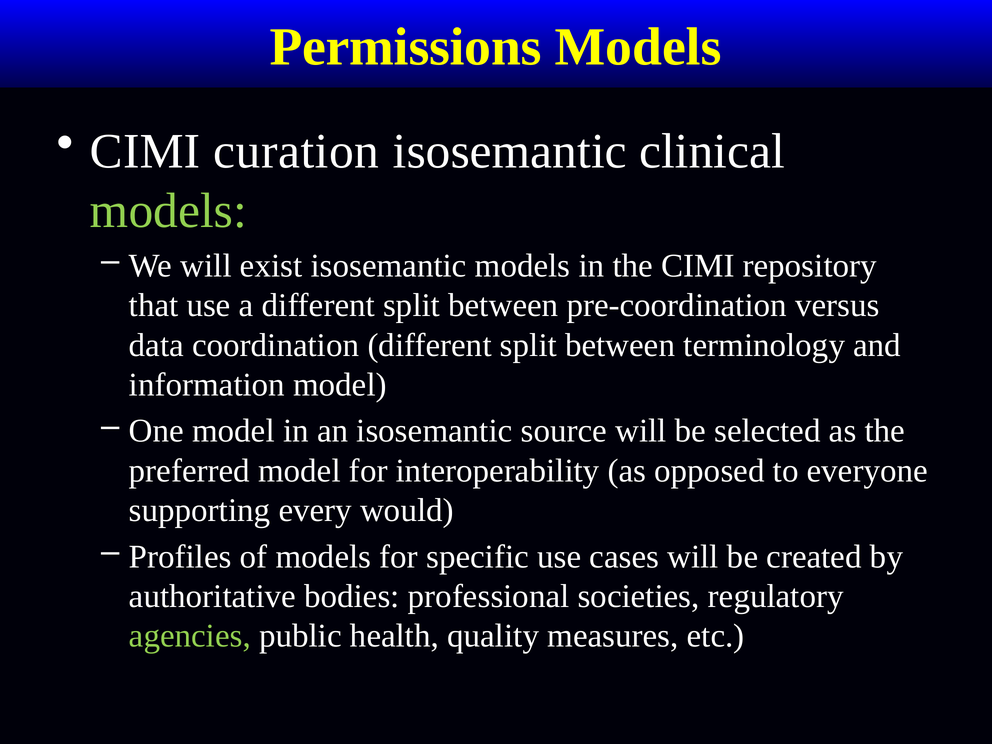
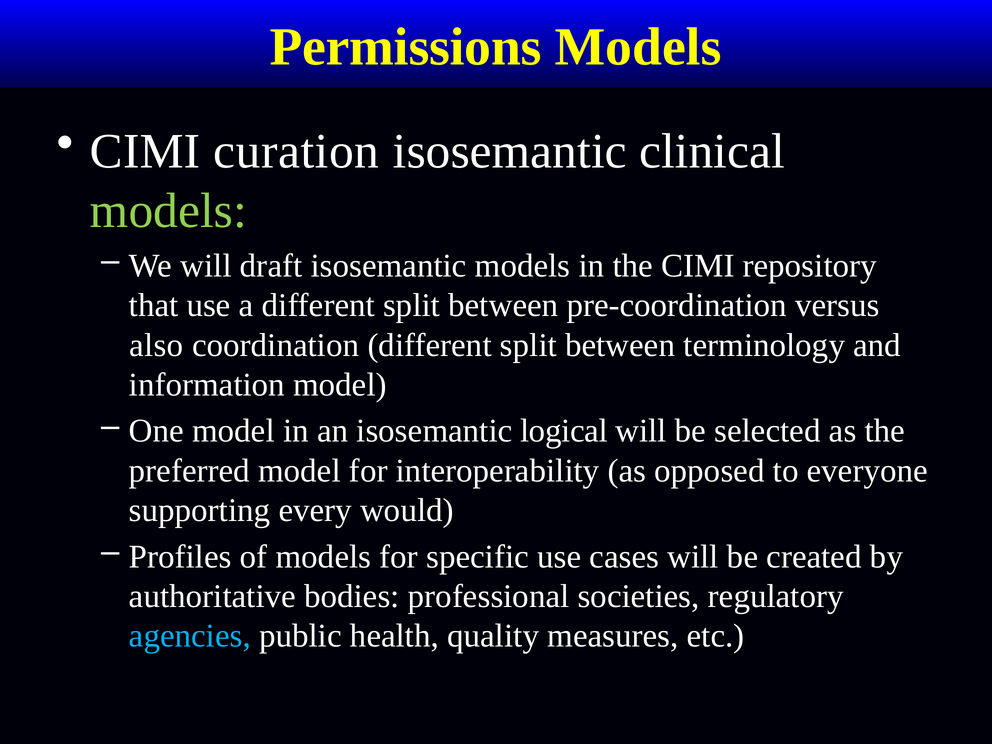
exist: exist -> draft (271, 266)
data: data -> also (156, 345)
source: source -> logical (564, 431)
agencies colour: light green -> light blue (190, 636)
